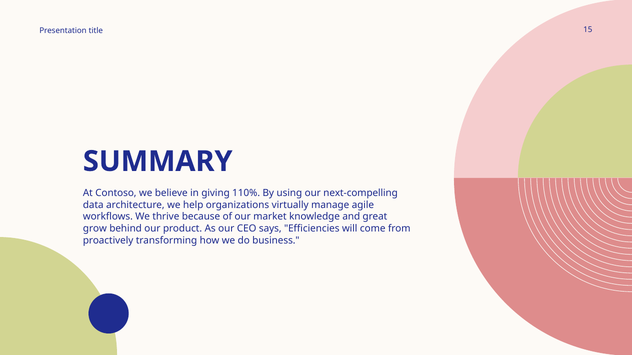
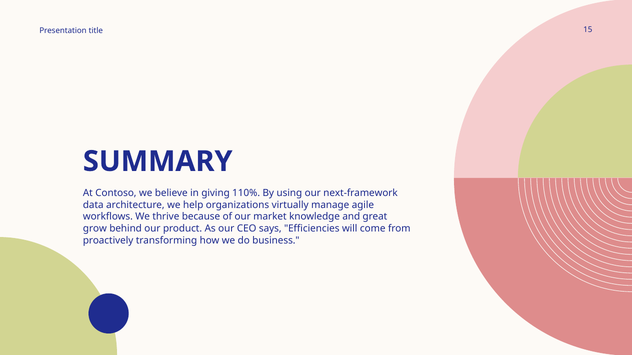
next-compelling: next-compelling -> next-framework (361, 193)
